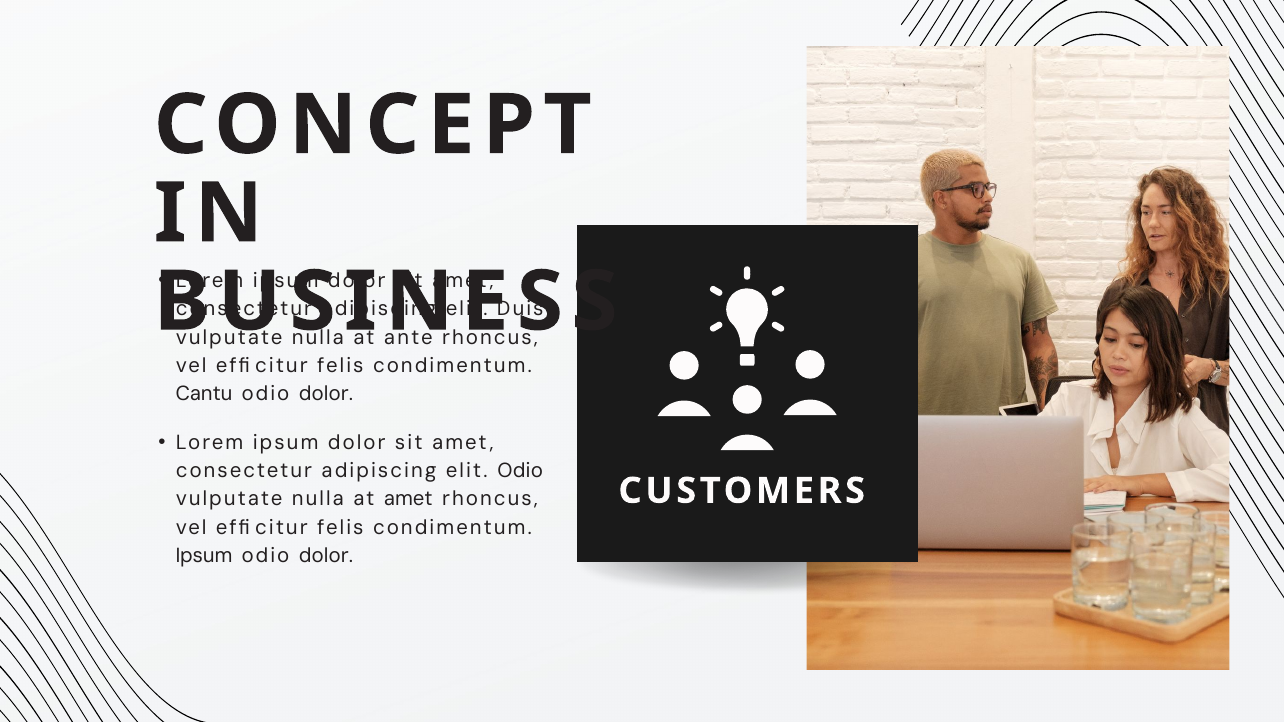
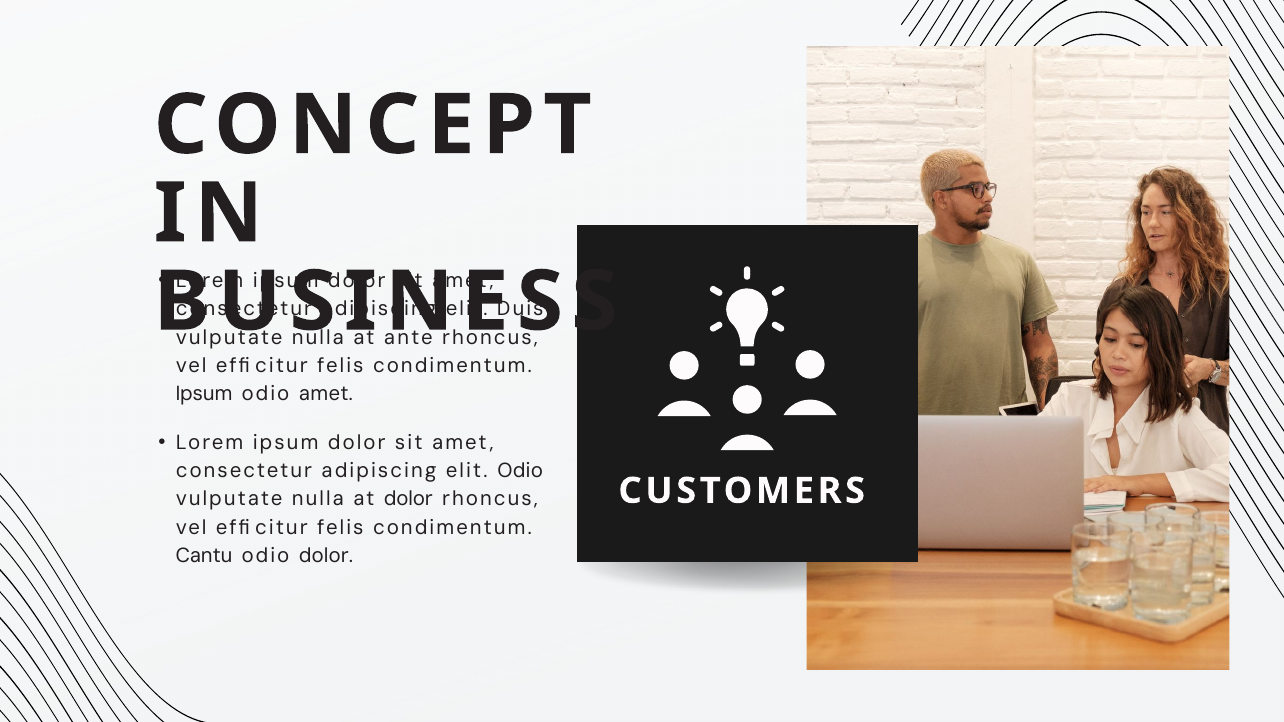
Cantu: Cantu -> Ipsum (204, 394)
dolor: dolor -> amet (326, 394)
at amet: amet -> dolor (408, 499)
Ipsum: Ipsum -> Cantu (204, 556)
